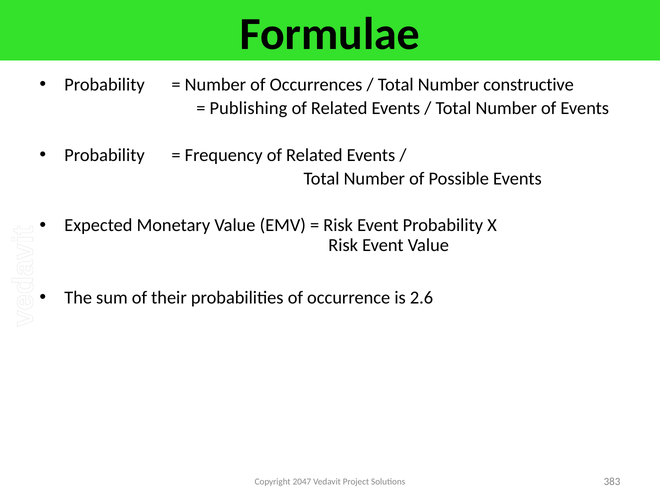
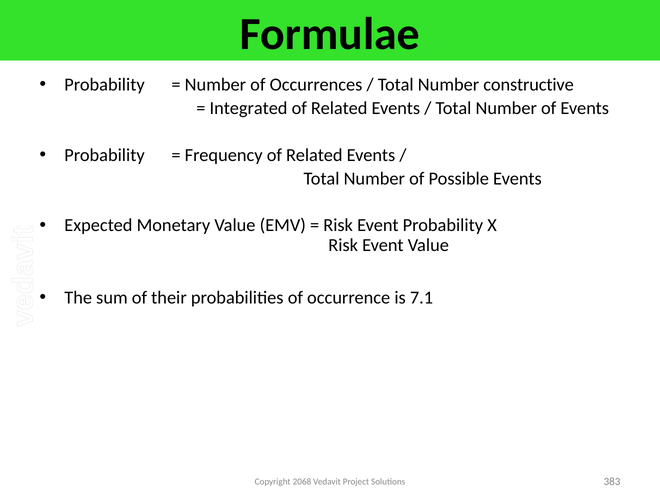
Publishing: Publishing -> Integrated (249, 108)
2.6: 2.6 -> 7.1 (422, 298)
2047: 2047 -> 2068 (302, 482)
